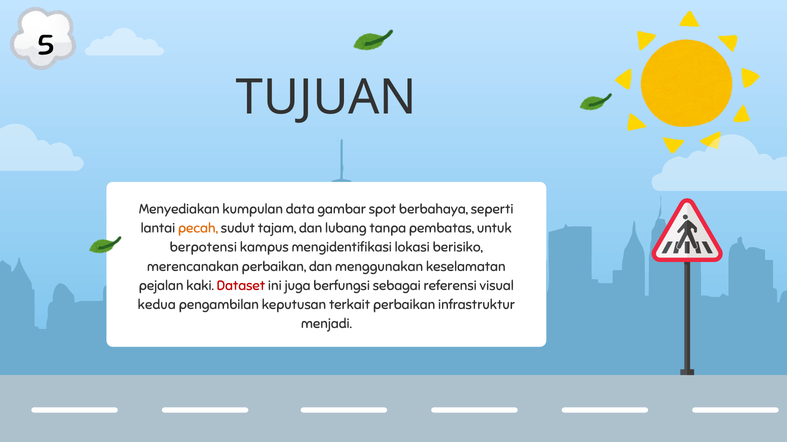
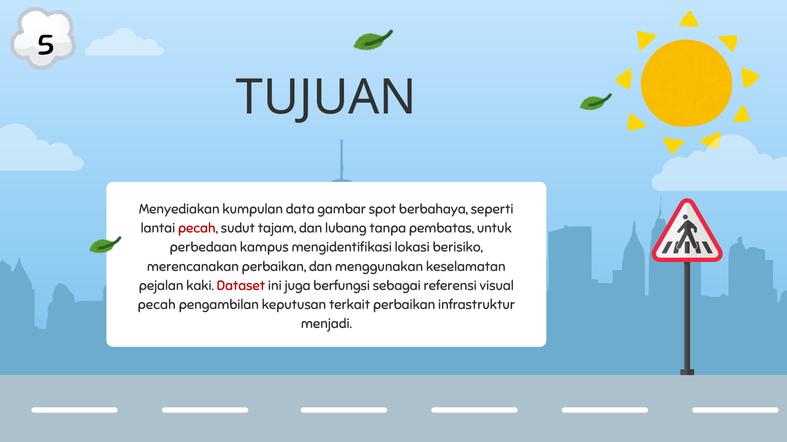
pecah colour: orange -> red (198, 229)
berpotensi: berpotensi -> perbedaan (203, 248)
kedua: kedua -> pecah (157, 305)
